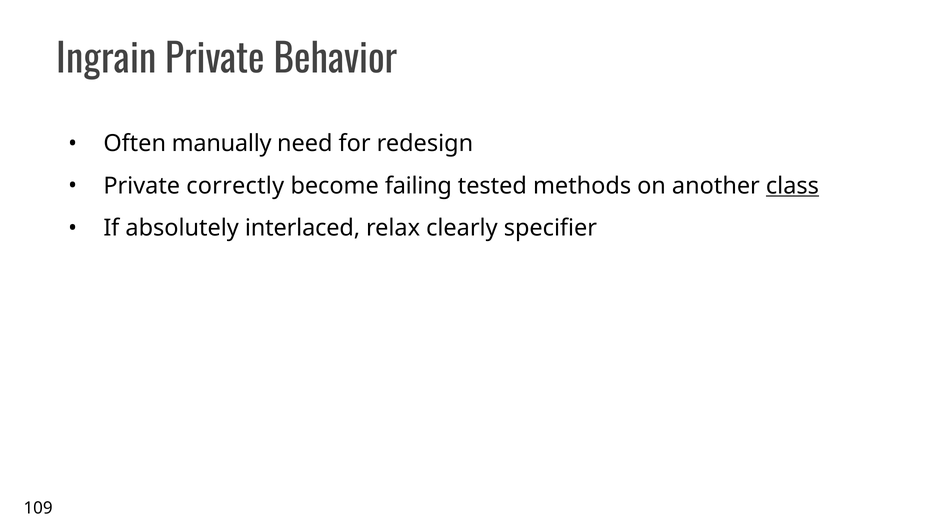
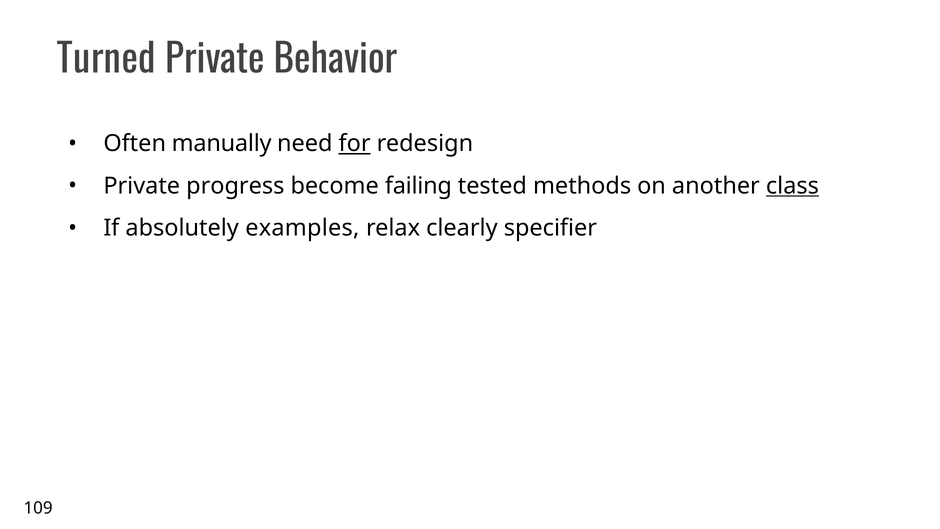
Ingrain: Ingrain -> Turned (106, 60)
for underline: none -> present (355, 144)
correctly: correctly -> progress (235, 186)
interlaced: interlaced -> examples (302, 228)
